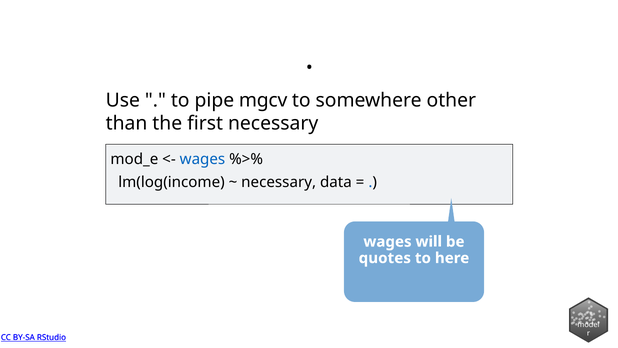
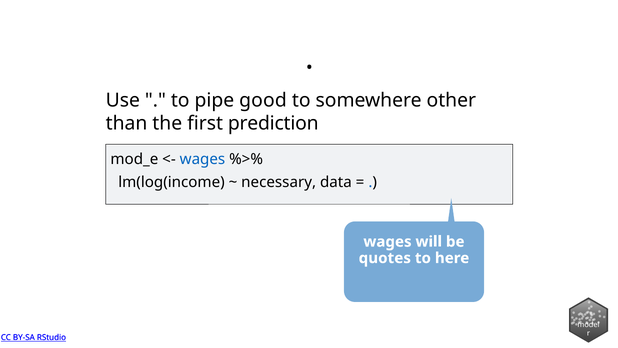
mgcv: mgcv -> good (263, 100)
first necessary: necessary -> prediction (273, 123)
